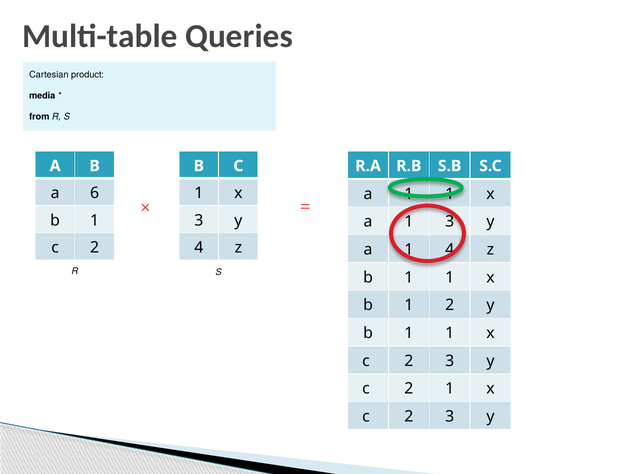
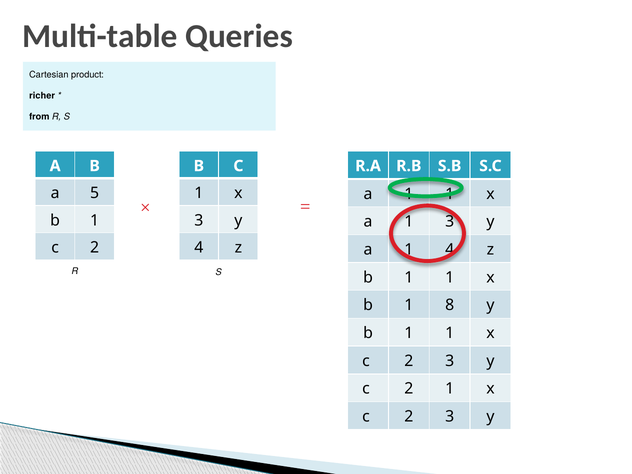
media: media -> richer (42, 96)
6: 6 -> 5 (95, 193)
1 2: 2 -> 8 (450, 305)
